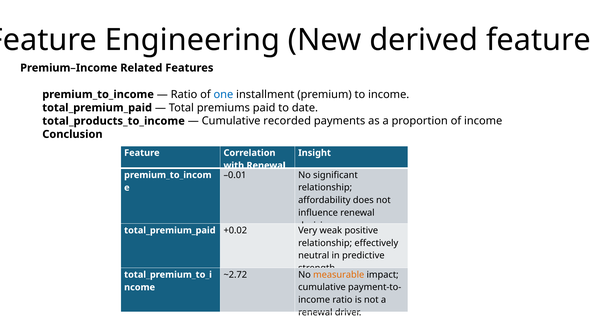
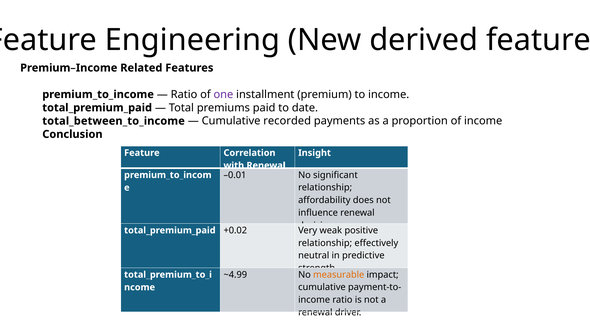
one colour: blue -> purple (223, 94)
total_products_to_income: total_products_to_income -> total_between_to_income (114, 121)
~2.72: ~2.72 -> ~4.99 (235, 275)
